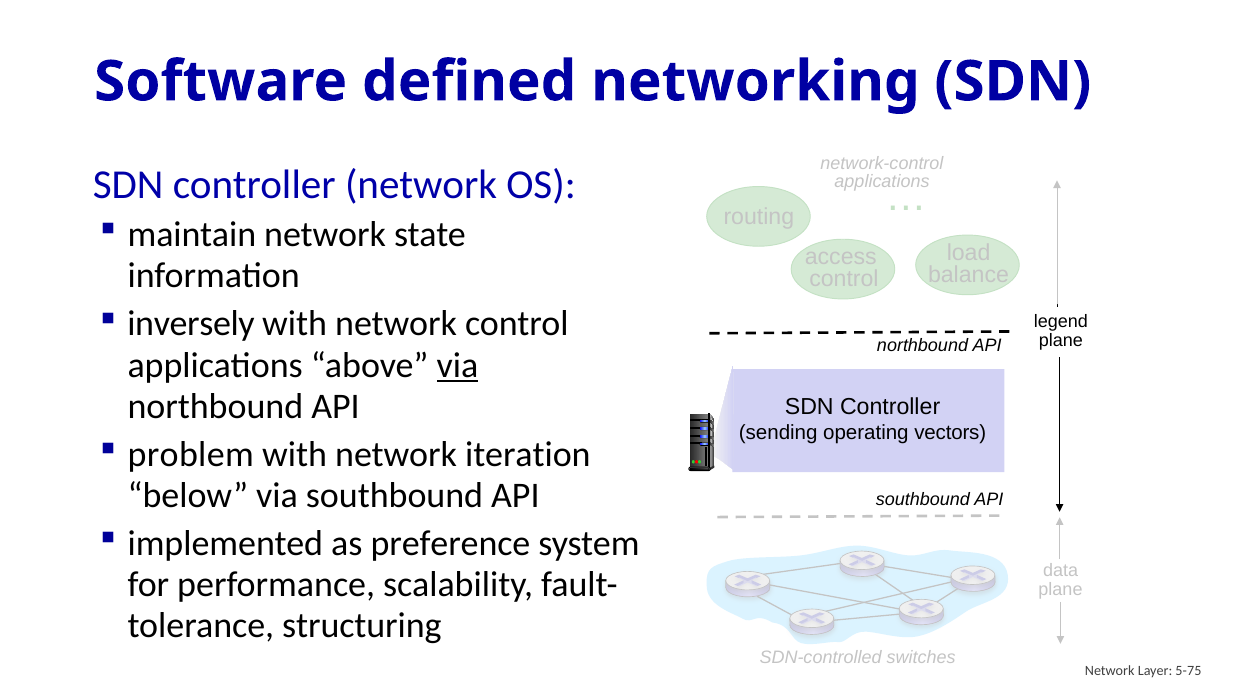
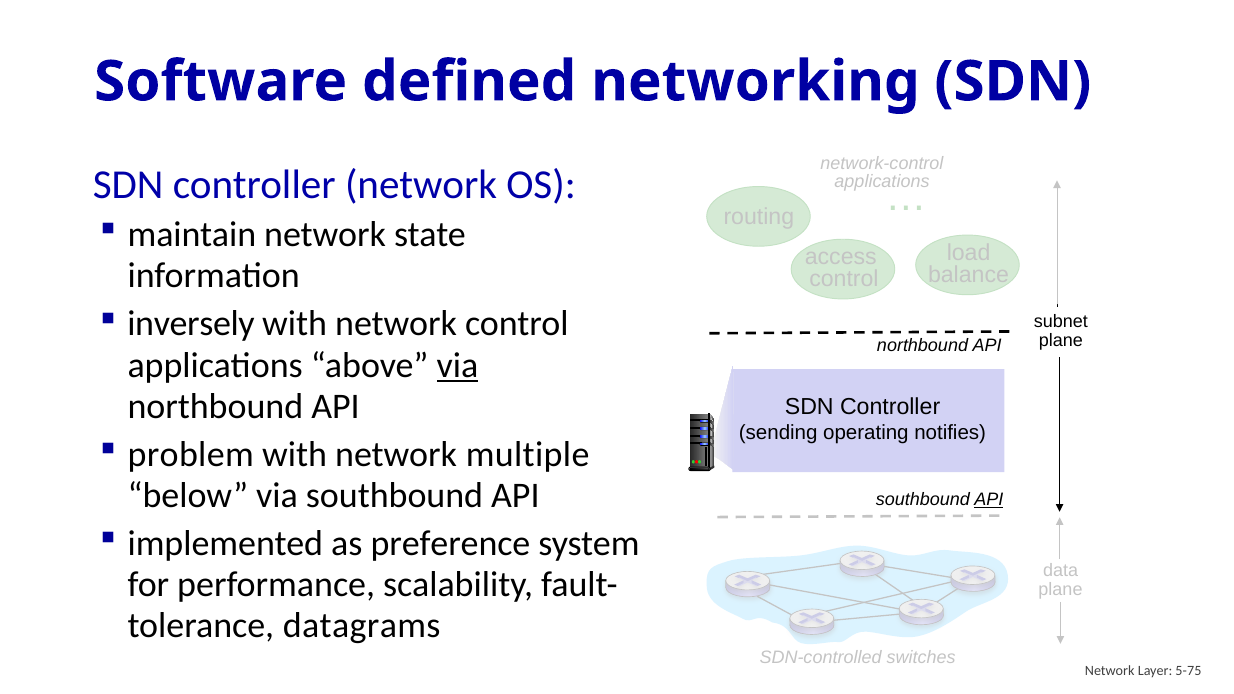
legend: legend -> subnet (1061, 321)
vectors: vectors -> notifies (950, 433)
iteration: iteration -> multiple (528, 455)
API underline: none -> present (989, 500)
structuring: structuring -> datagrams (362, 626)
